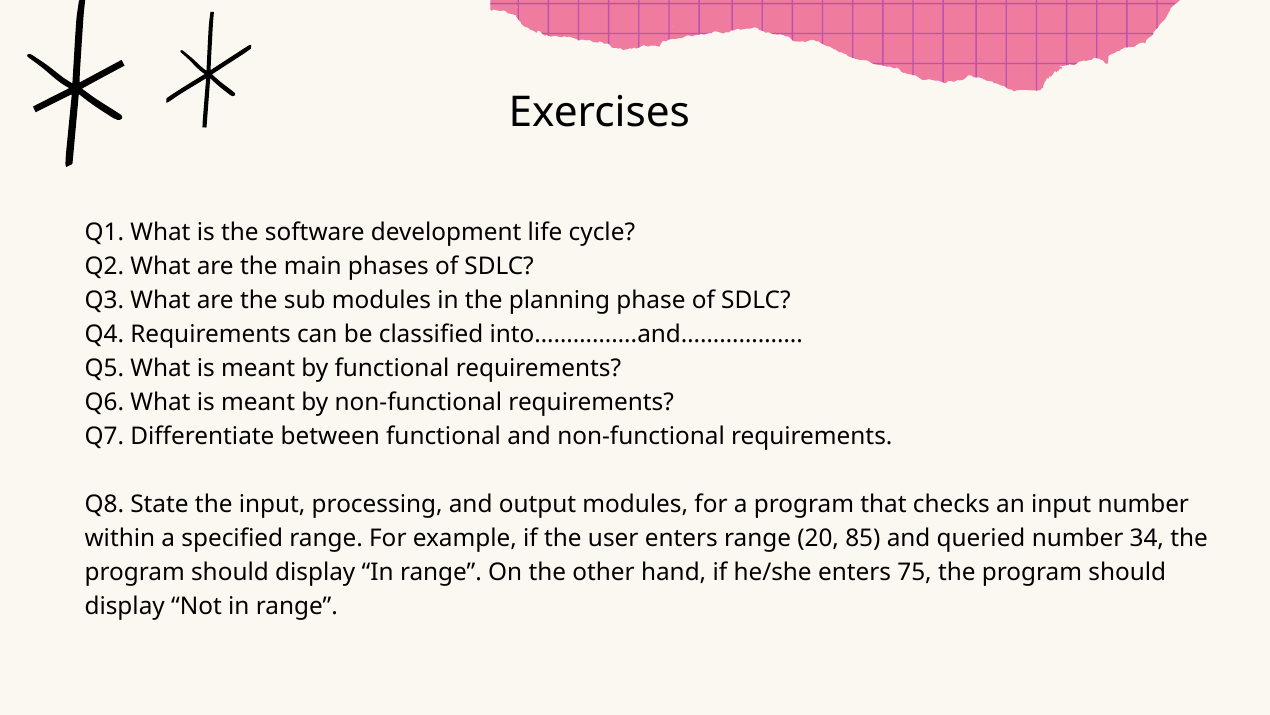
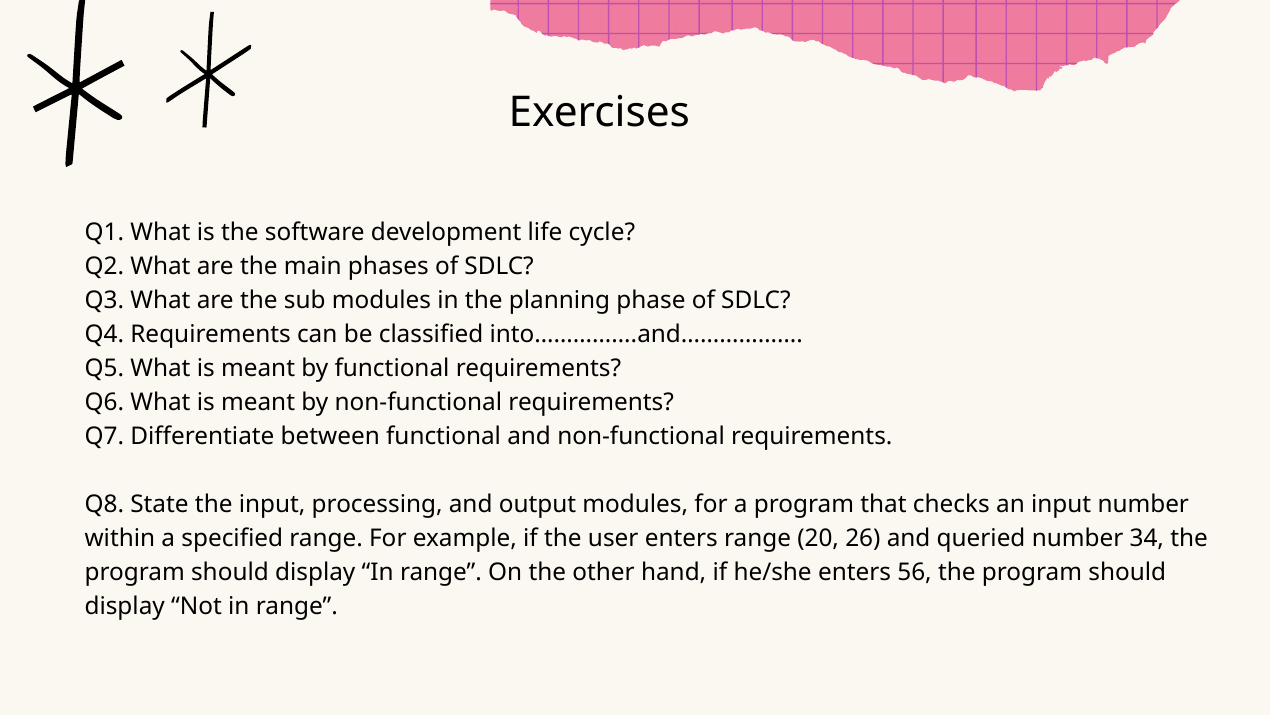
85: 85 -> 26 (863, 538)
75: 75 -> 56 (915, 572)
